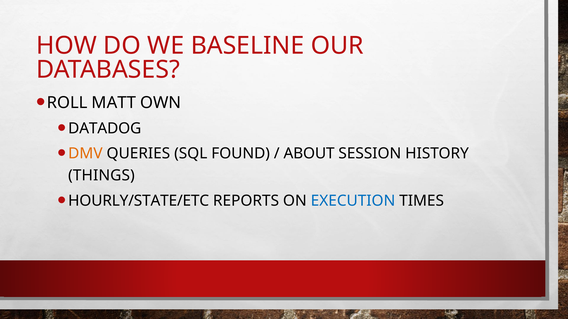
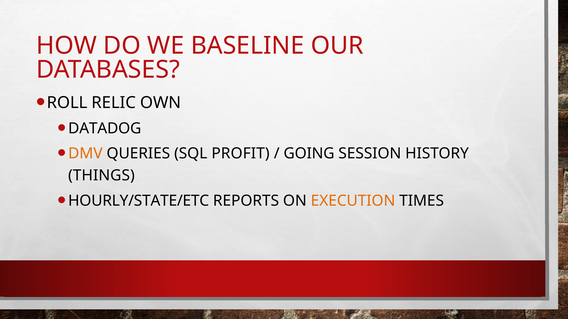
MATT: MATT -> RELIC (114, 103)
FOUND: FOUND -> PROFIT (241, 154)
ABOUT: ABOUT -> GOING (309, 154)
EXECUTION colour: blue -> orange (353, 201)
